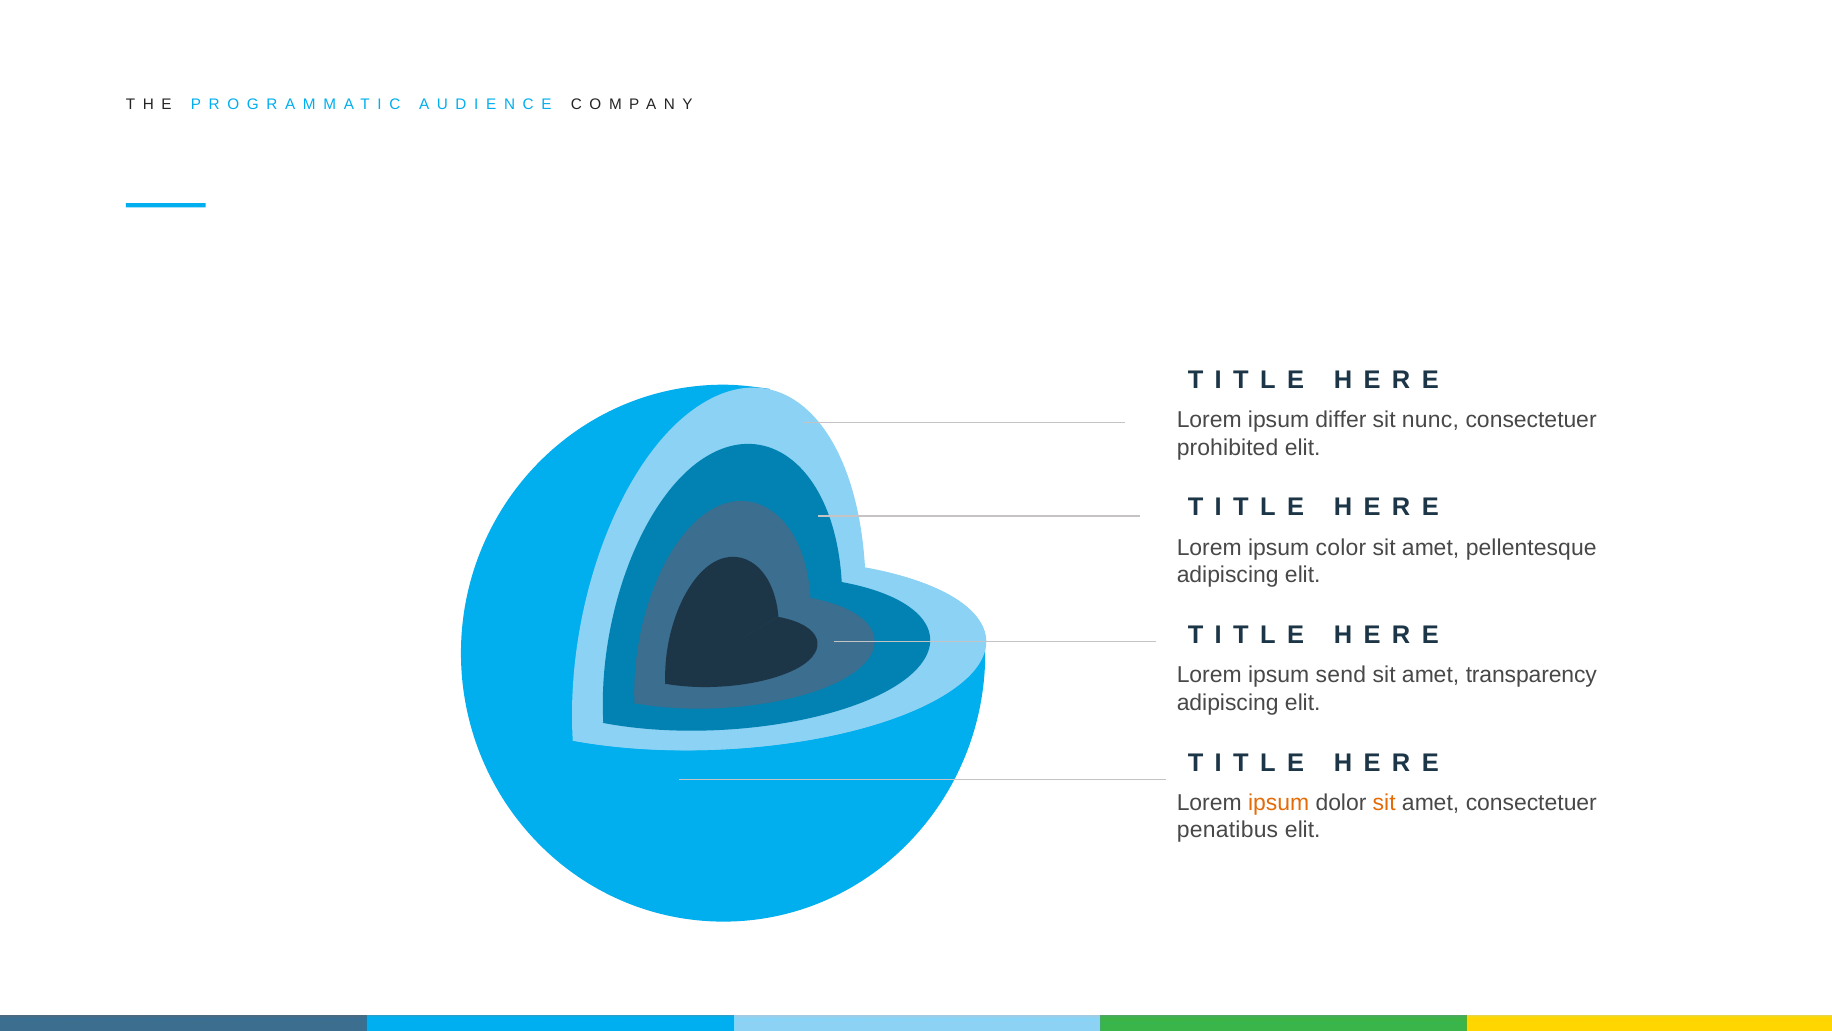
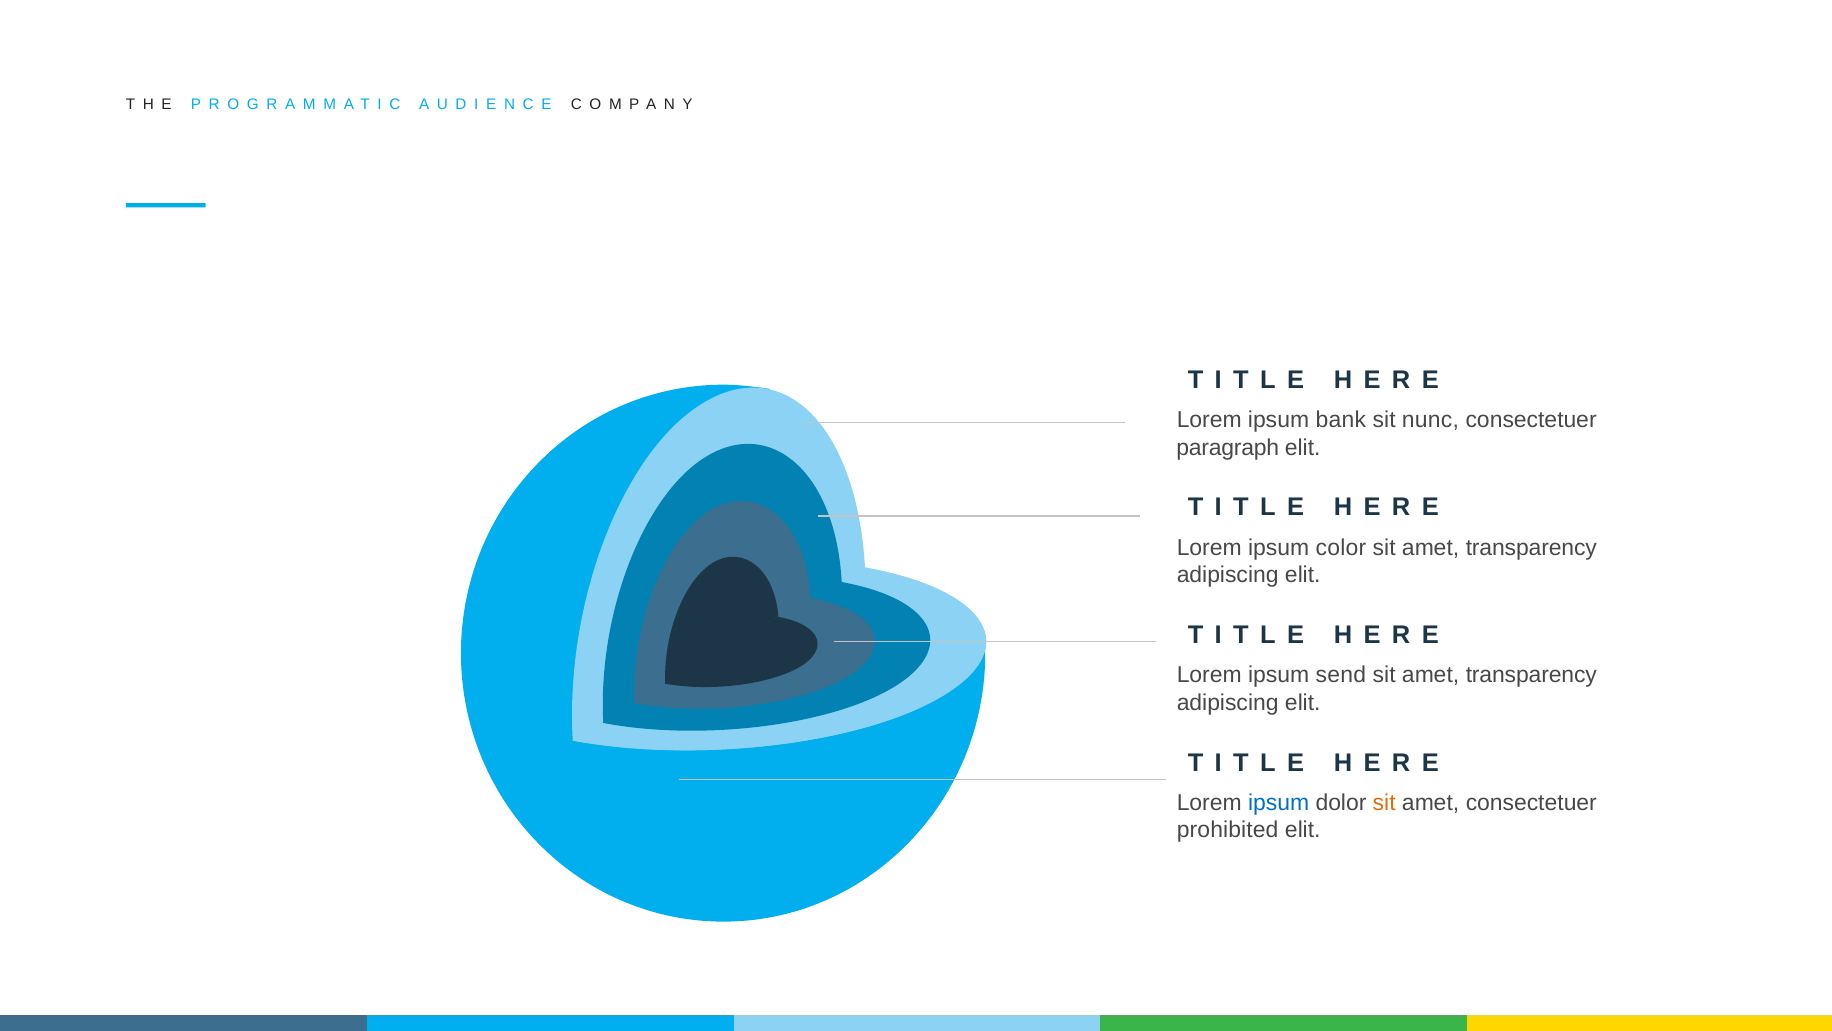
differ: differ -> bank (1341, 420)
prohibited: prohibited -> paragraph (1228, 447)
pellentesque: pellentesque -> transparency (1531, 547)
ipsum colour: orange -> blue (1279, 802)
penatibus: penatibus -> prohibited (1228, 830)
